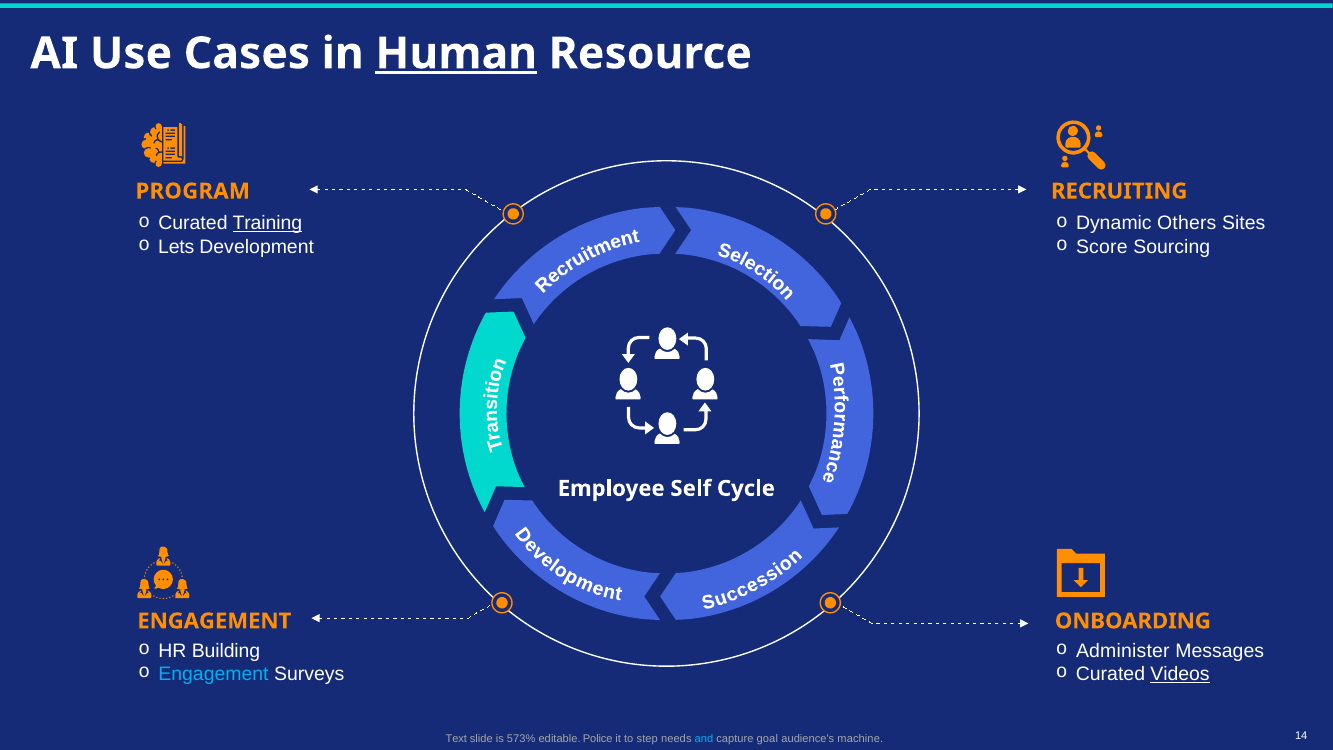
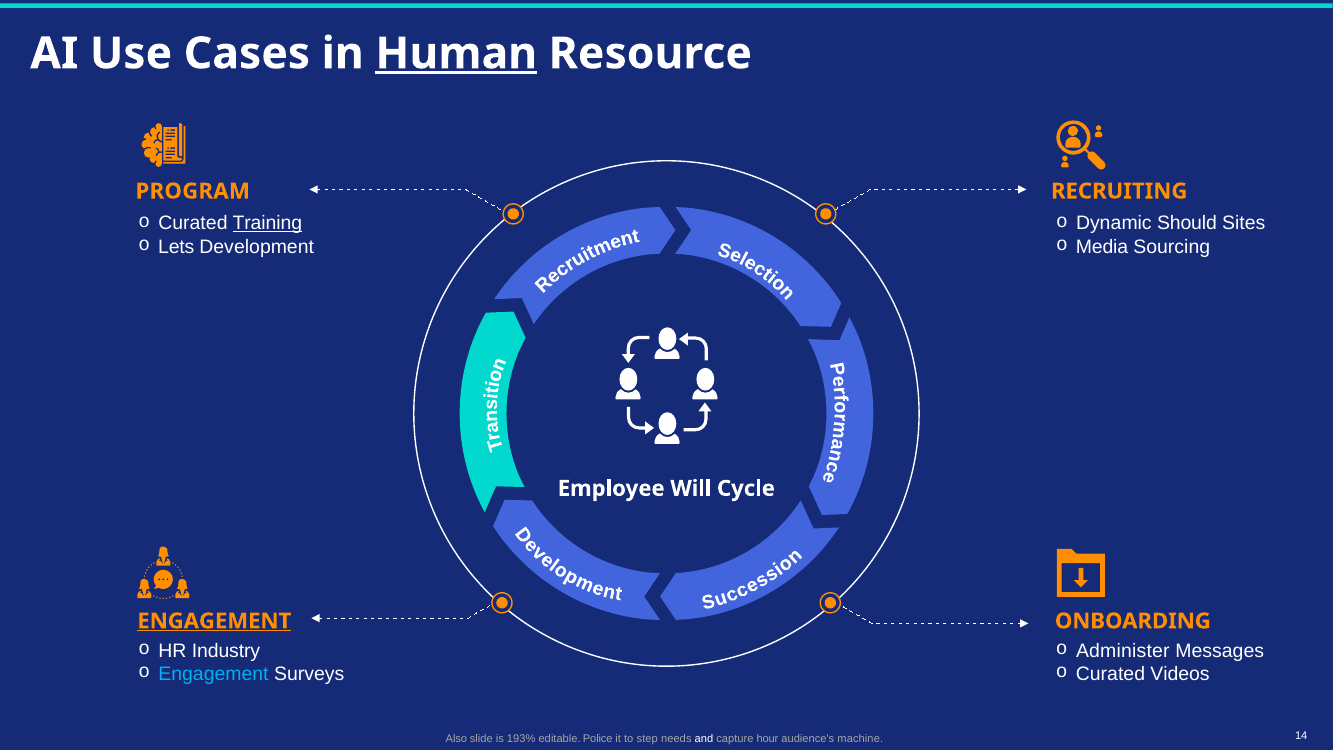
Others: Others -> Should (1187, 223)
Score: Score -> Media (1102, 247)
Self: Self -> Will (691, 488)
ENGAGEMENT underline: none -> present (214, 621)
Building: Building -> Industry (226, 651)
Videos underline: present -> none (1180, 674)
Text: Text -> Also (456, 739)
573%: 573% -> 193% (521, 739)
and colour: light blue -> white (704, 739)
goal: goal -> hour (767, 739)
